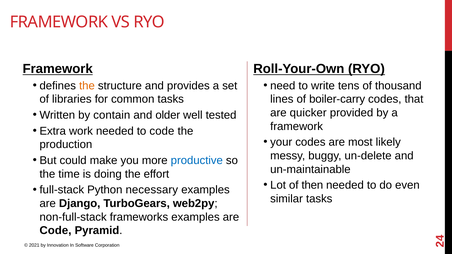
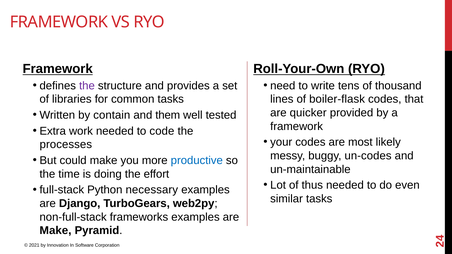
the colour: orange -> purple (87, 86)
boiler-carry: boiler-carry -> boiler-flask (337, 99)
older: older -> them (168, 115)
production: production -> processes (66, 145)
un-delete: un-delete -> un-codes (368, 156)
then: then -> thus (312, 185)
Code: Code -> Make (55, 231)
